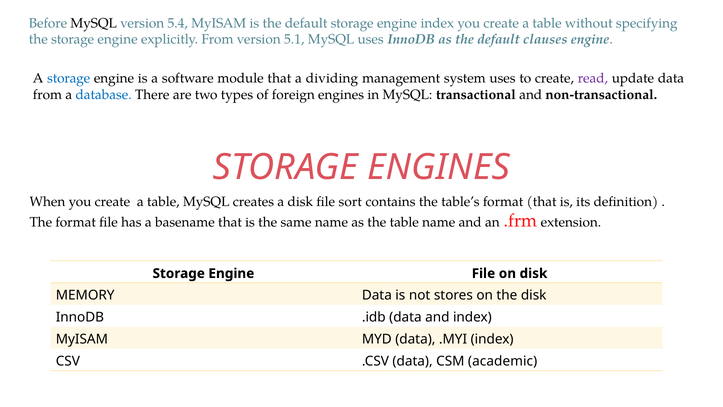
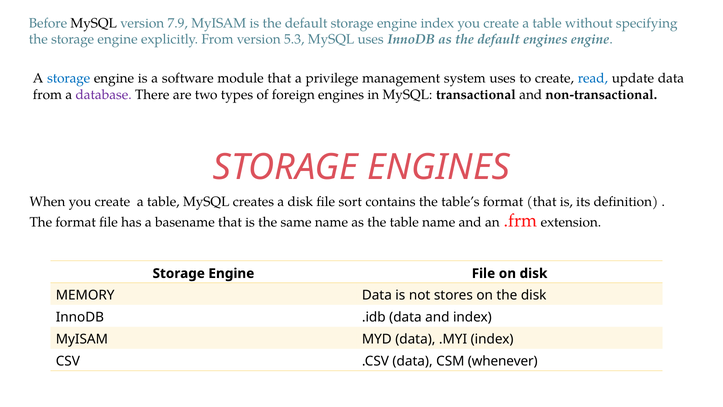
5.4: 5.4 -> 7.9 (178, 23)
5.1: 5.1 -> 5.3 (294, 39)
default clauses: clauses -> engines (545, 39)
dividing: dividing -> privilege (332, 78)
read colour: purple -> blue (593, 78)
database colour: blue -> purple (104, 95)
academic: academic -> whenever (503, 361)
